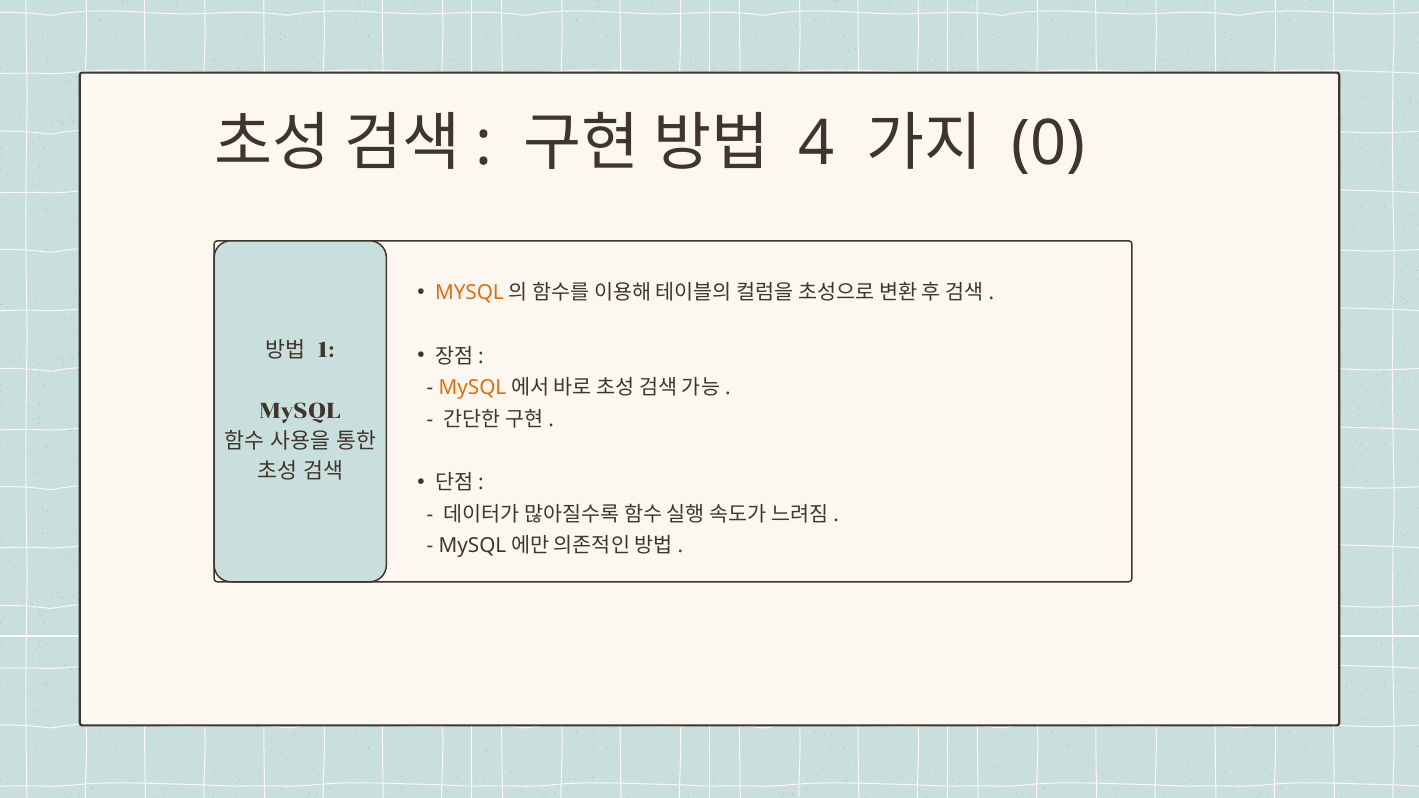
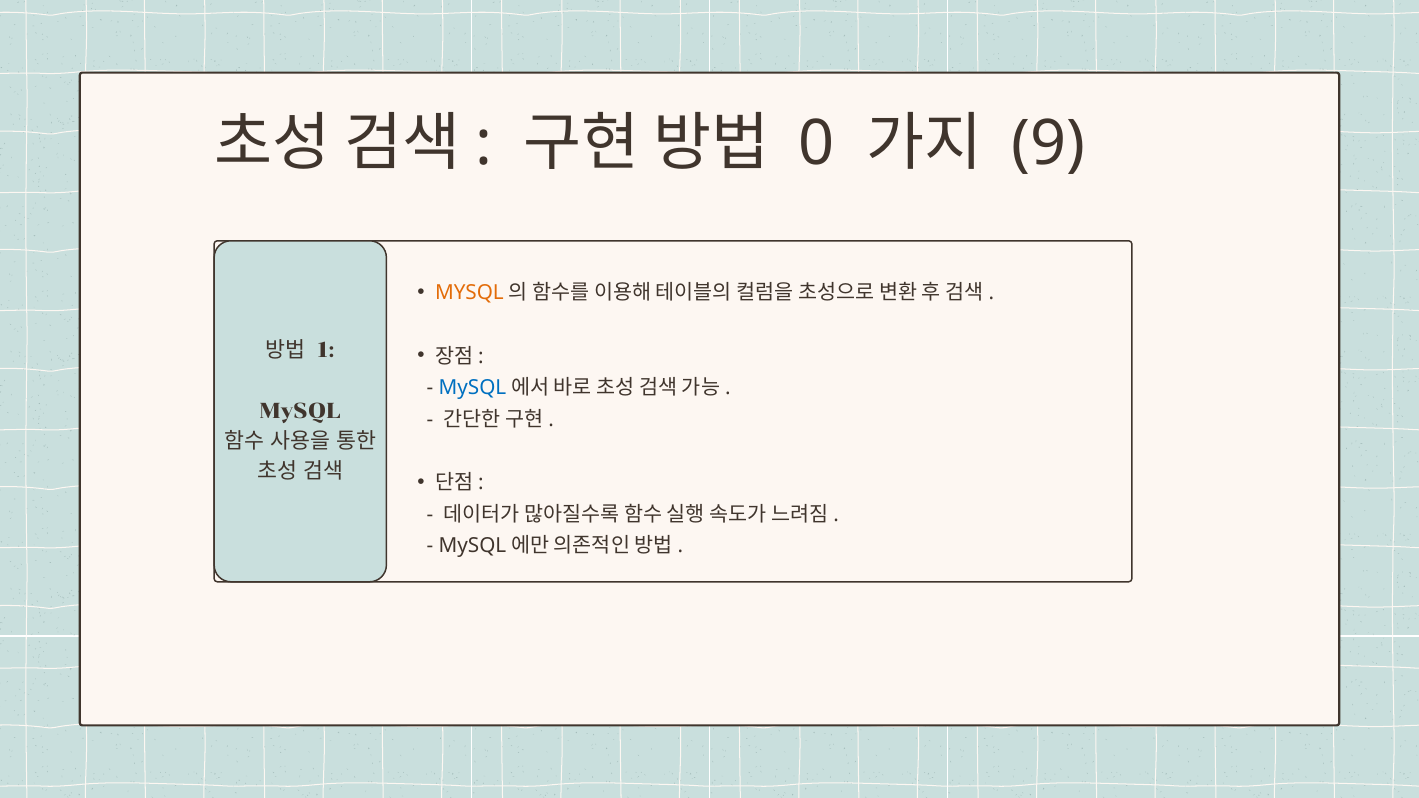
4: 4 -> 0 (817, 143)
0: 0 -> 9 (1049, 143)
MySQL colour: orange -> blue (472, 388)
